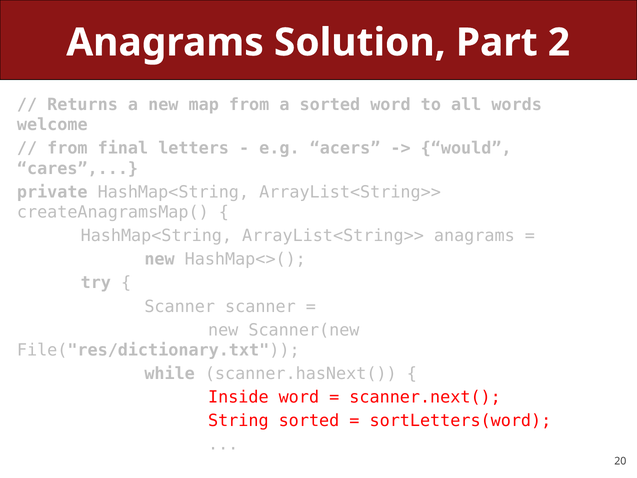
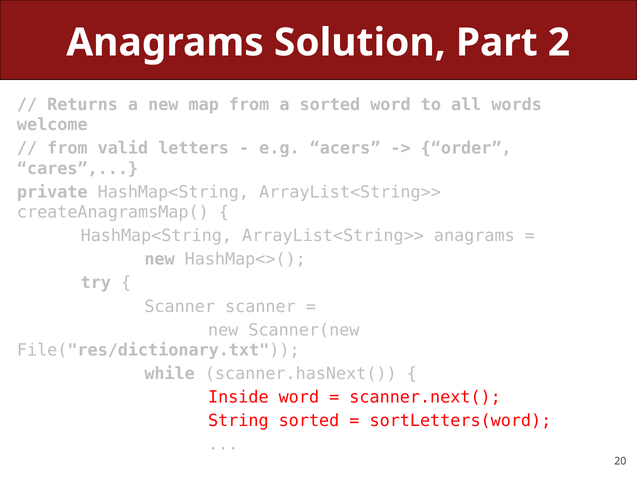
final: final -> valid (123, 148)
would: would -> order (466, 148)
